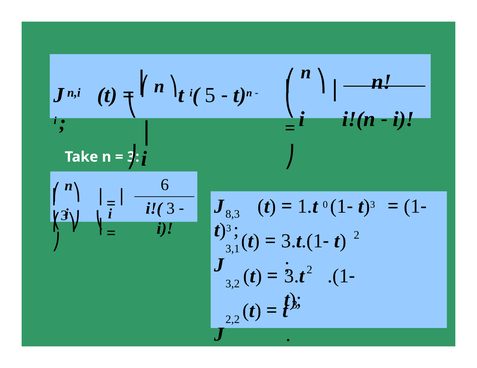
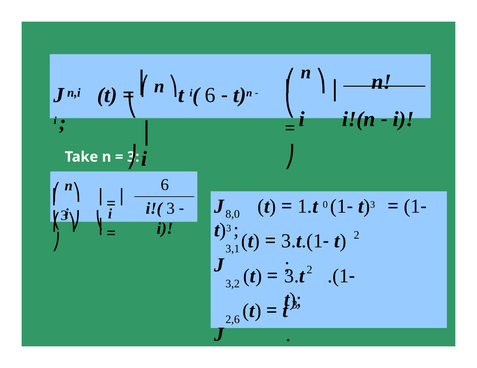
5: 5 -> 6 (210, 95)
8,3: 8,3 -> 8,0 (233, 214)
2,2: 2,2 -> 2,6 (233, 320)
